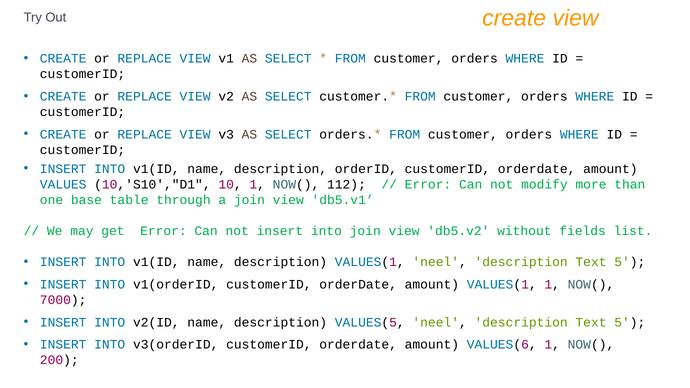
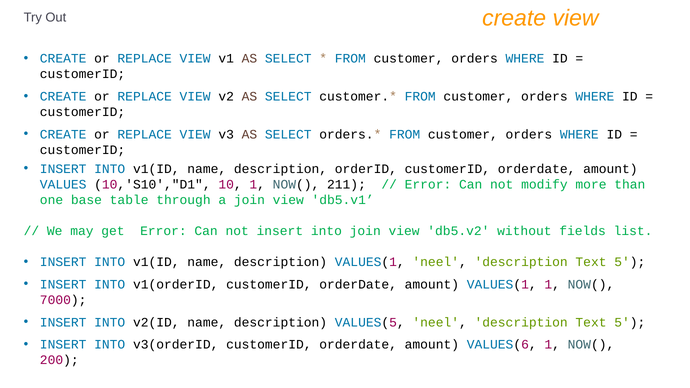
112: 112 -> 211 (346, 184)
